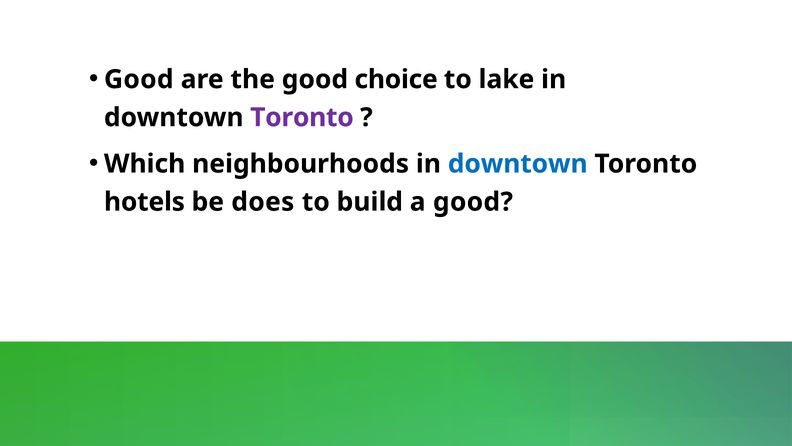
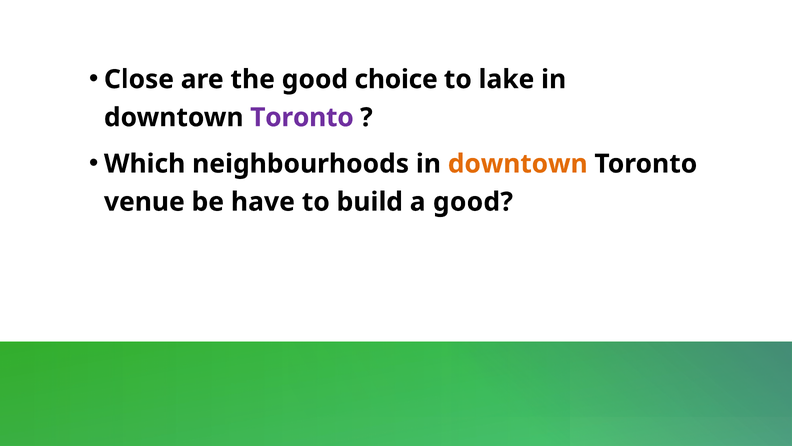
Good: Good -> Close (139, 79)
downtown colour: blue -> orange (518, 164)
hotels: hotels -> venue (144, 202)
does: does -> have (263, 202)
